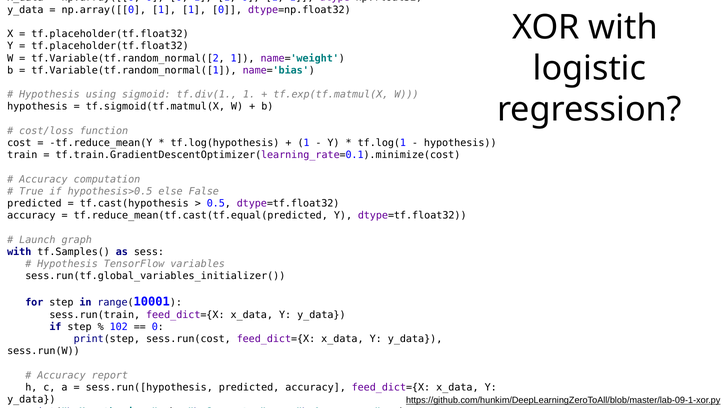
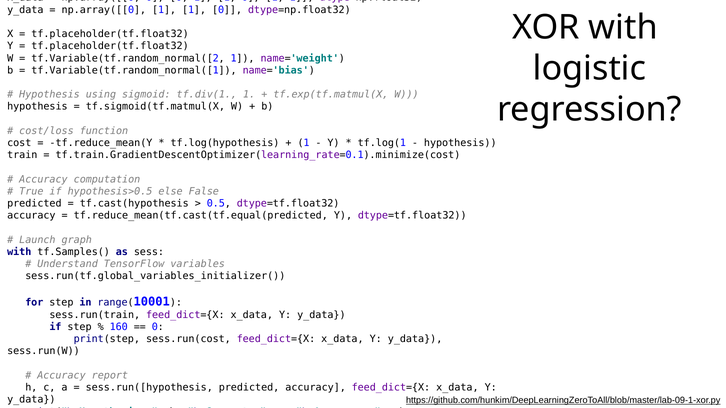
Hypothesis: Hypothesis -> Understand (68, 264)
102: 102 -> 160 (119, 327)
